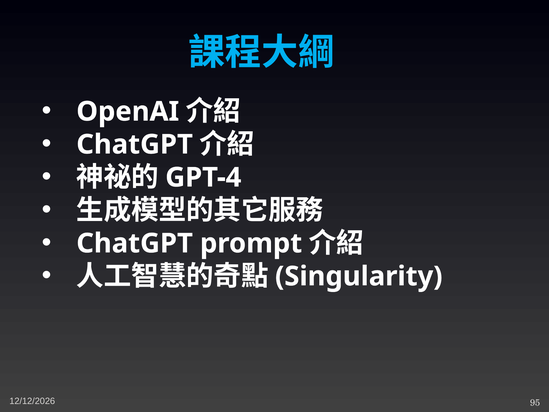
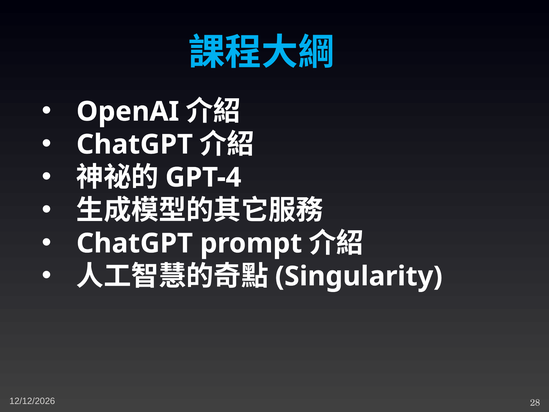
95: 95 -> 28 (535, 403)
